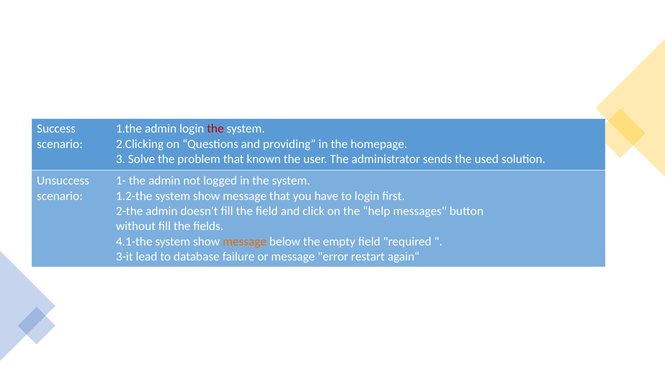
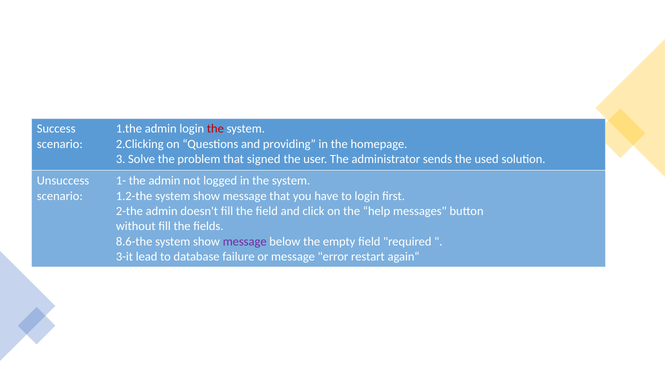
known: known -> signed (264, 159)
4.1-the: 4.1-the -> 8.6-the (134, 242)
message colour: orange -> purple (245, 242)
